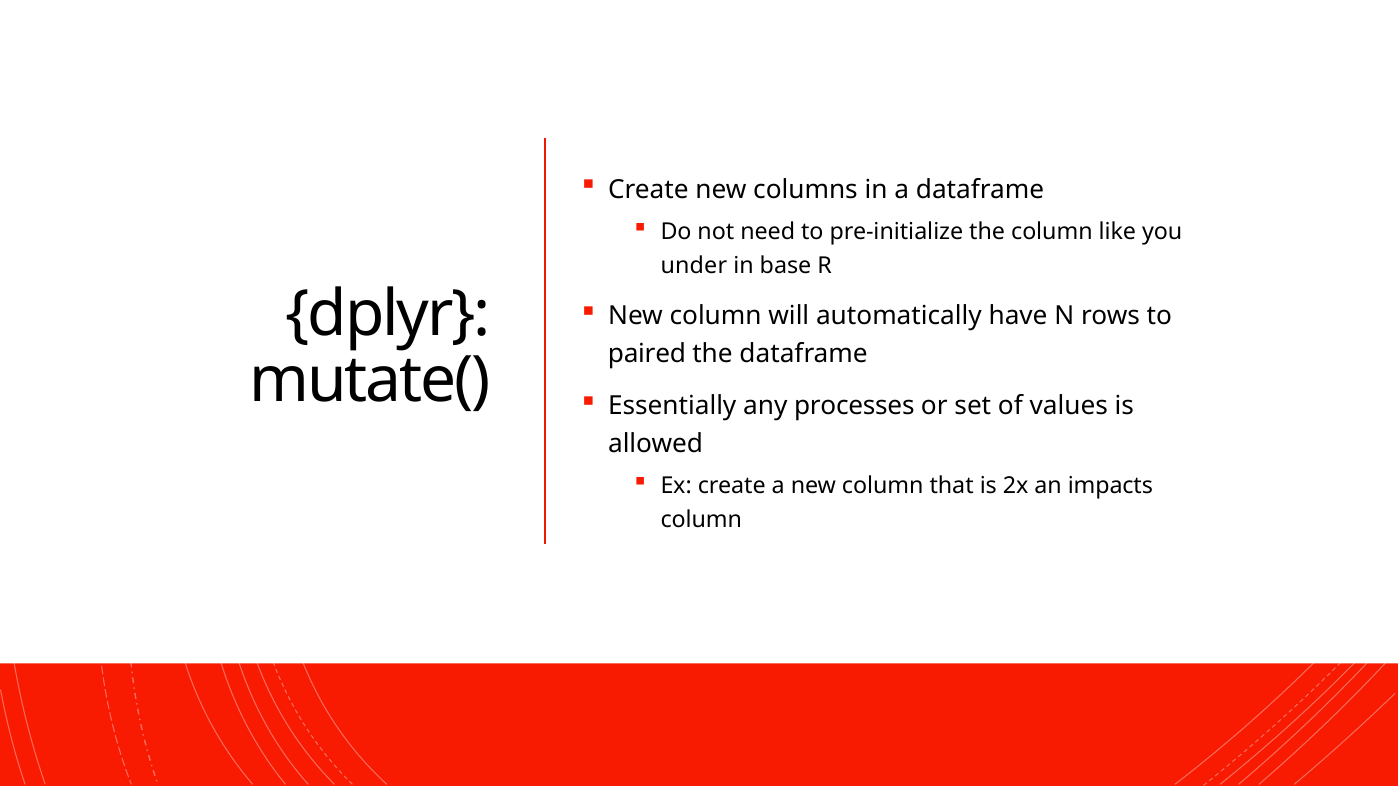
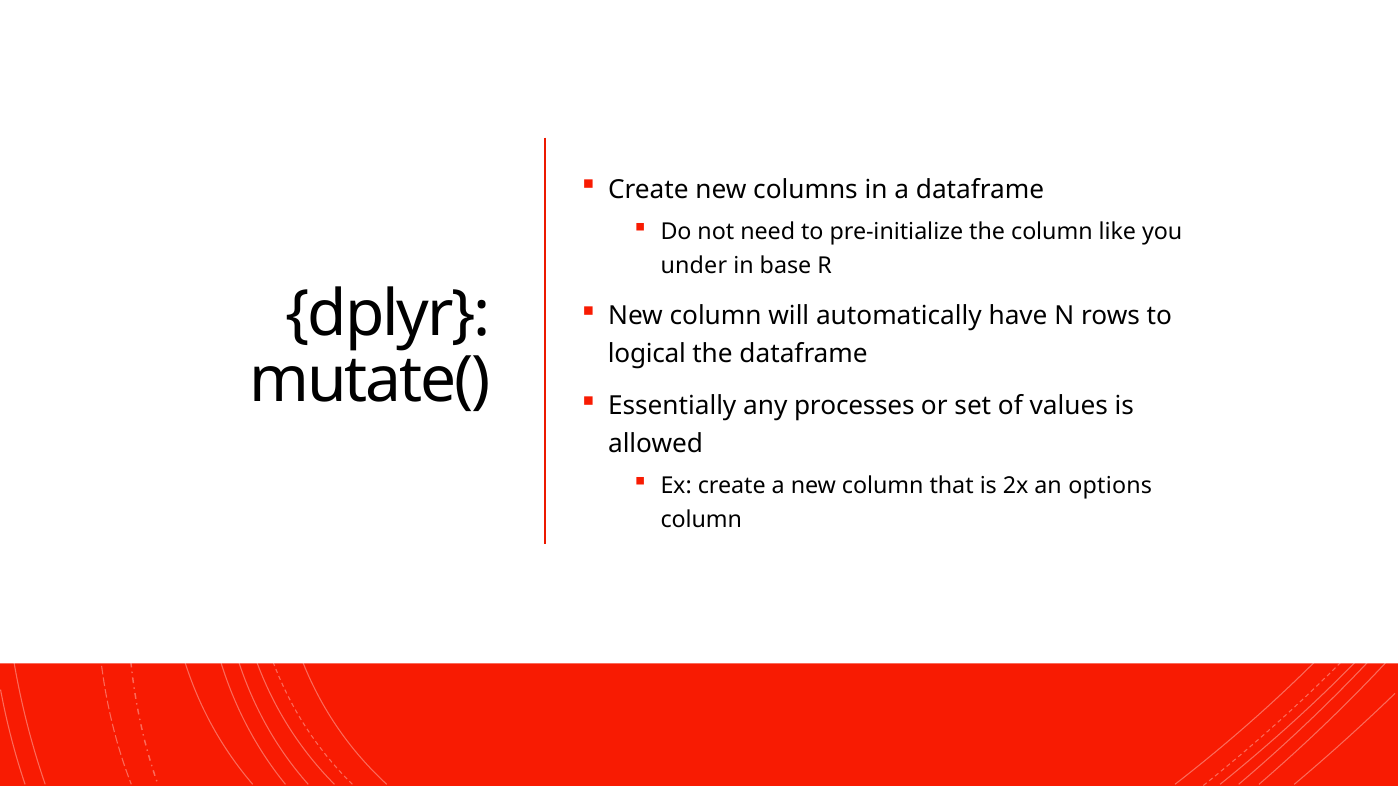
paired: paired -> logical (647, 354)
impacts: impacts -> options (1110, 487)
